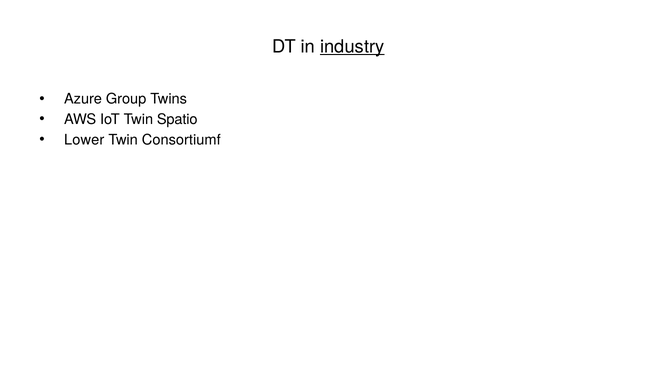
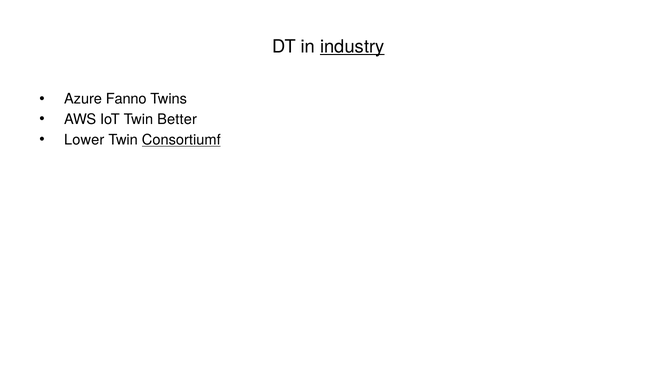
Group: Group -> Fanno (126, 99)
Spatio: Spatio -> Better (177, 120)
Consortiumf underline: none -> present (181, 140)
